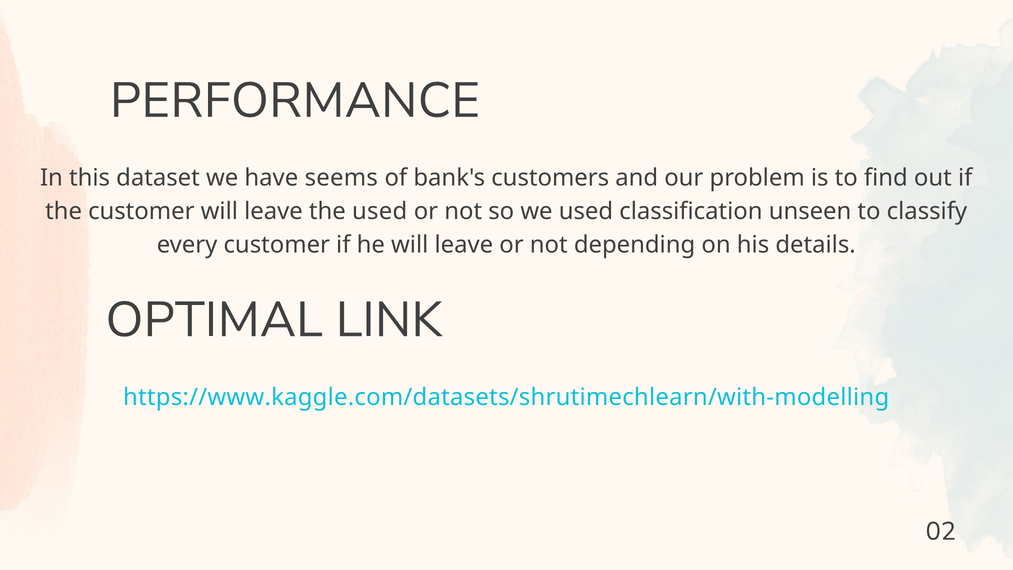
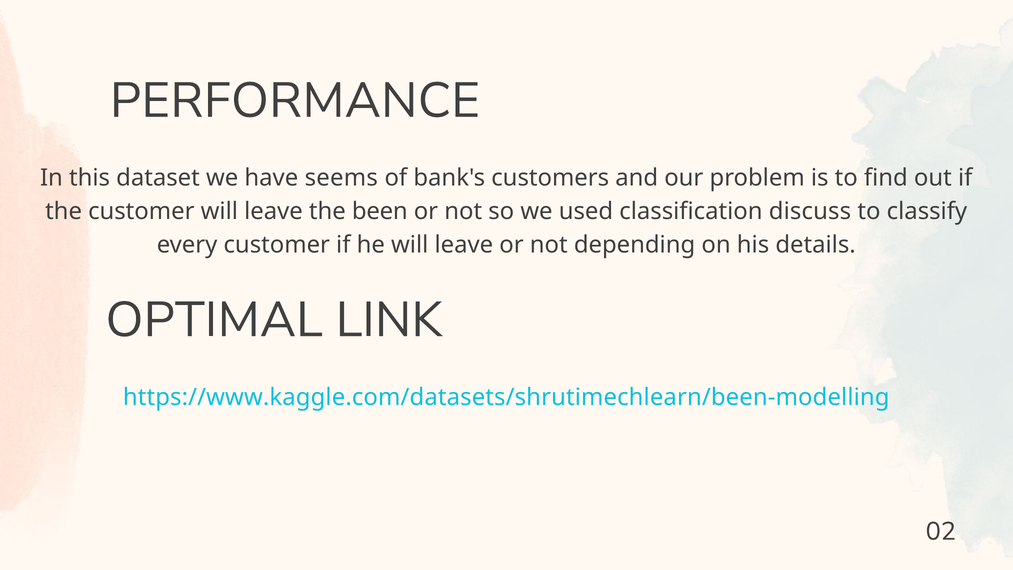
the used: used -> been (380, 211)
unseen: unseen -> discuss (810, 211)
https://www.kaggle.com/datasets/shrutimechlearn/with-modelling: https://www.kaggle.com/datasets/shrutimechlearn/with-modelling -> https://www.kaggle.com/datasets/shrutimechlearn/been-modelling (506, 397)
